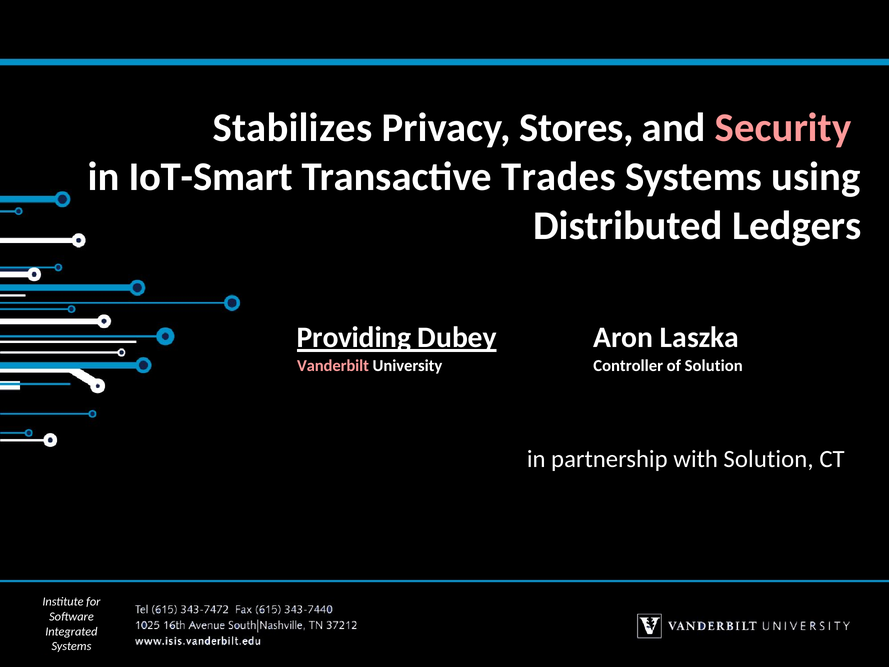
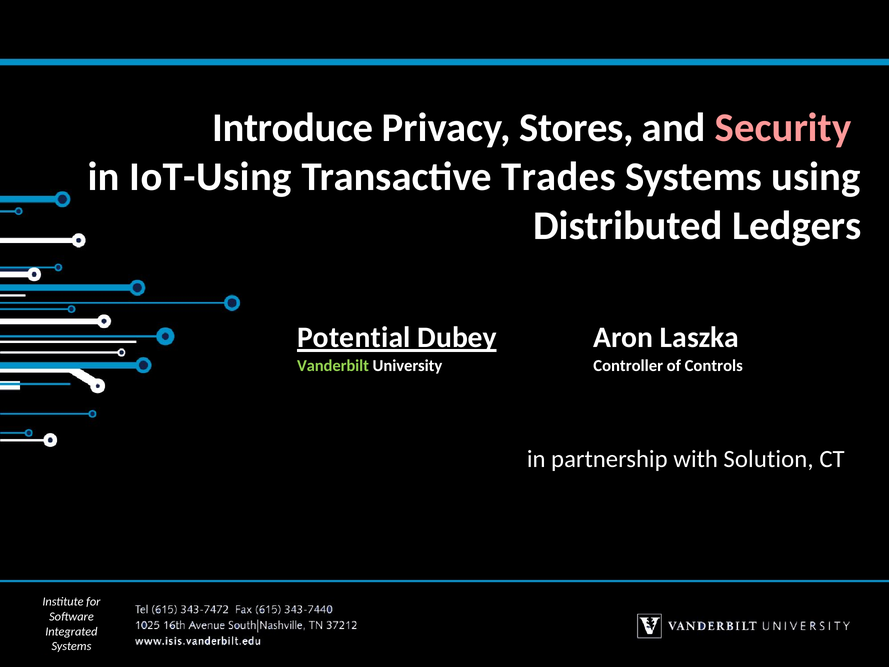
Stabilizes: Stabilizes -> Introduce (293, 128)
IoT-Smart: IoT-Smart -> IoT-Using (211, 177)
Providing: Providing -> Potential (354, 338)
Vanderbilt colour: pink -> light green (333, 366)
of Solution: Solution -> Controls (714, 366)
